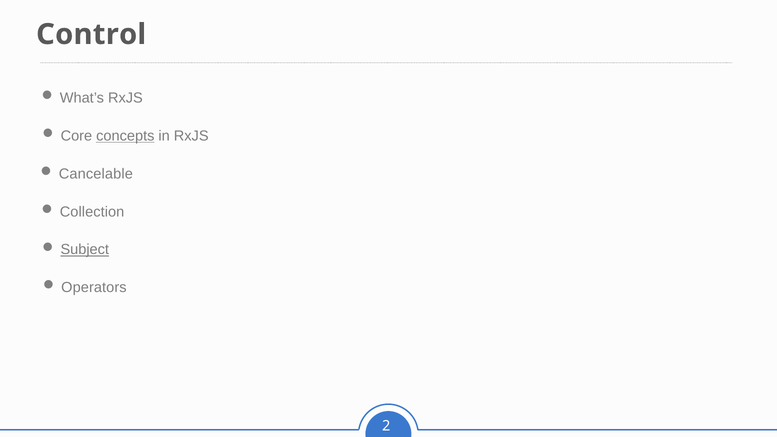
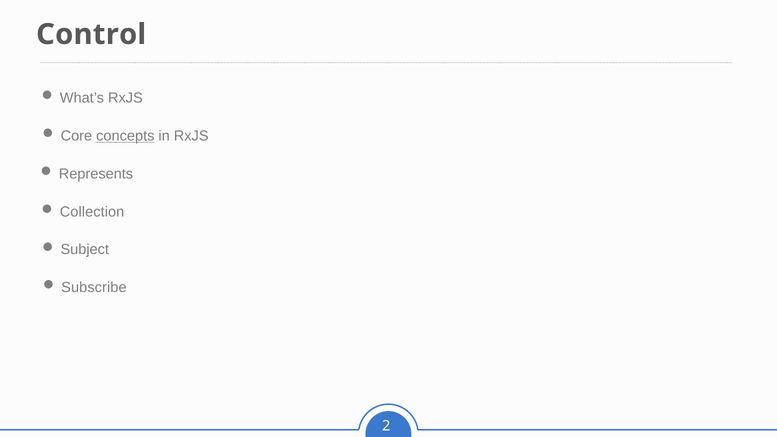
Cancelable: Cancelable -> Represents (96, 174)
Subject underline: present -> none (85, 250)
Operators: Operators -> Subscribe (94, 287)
